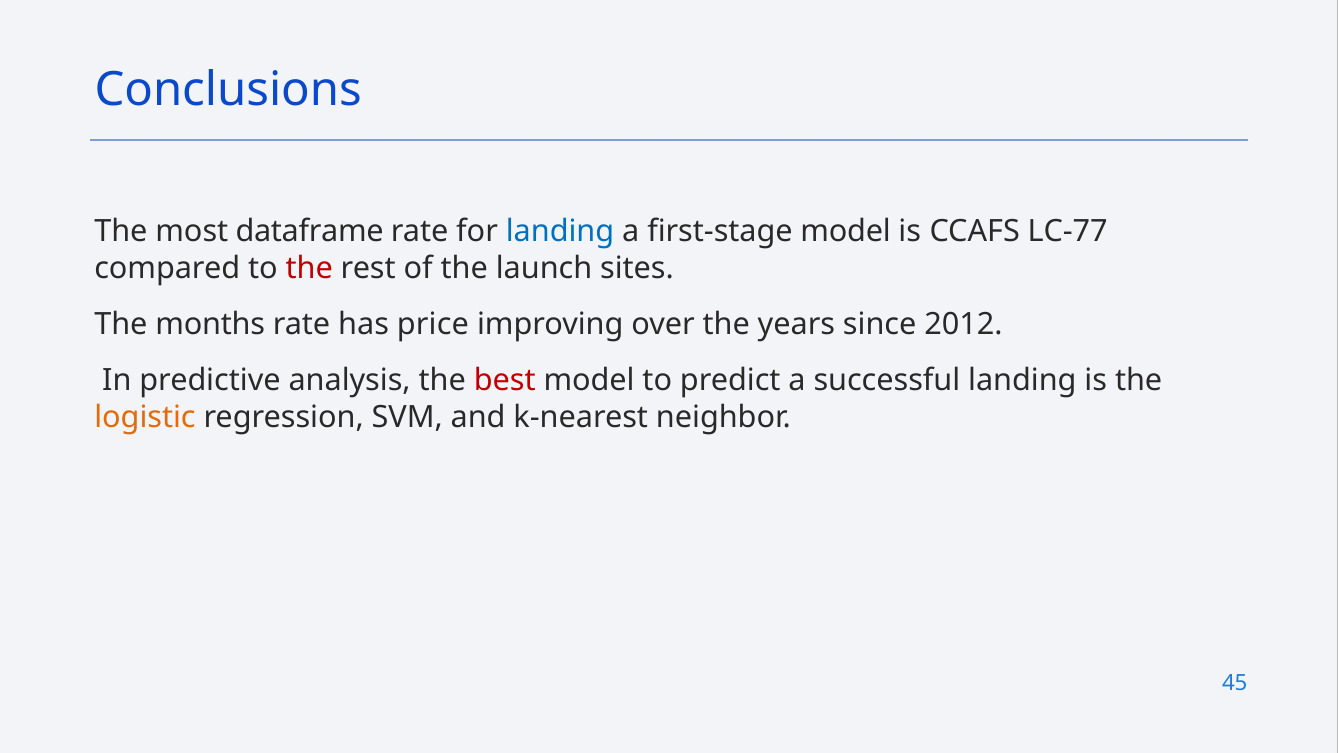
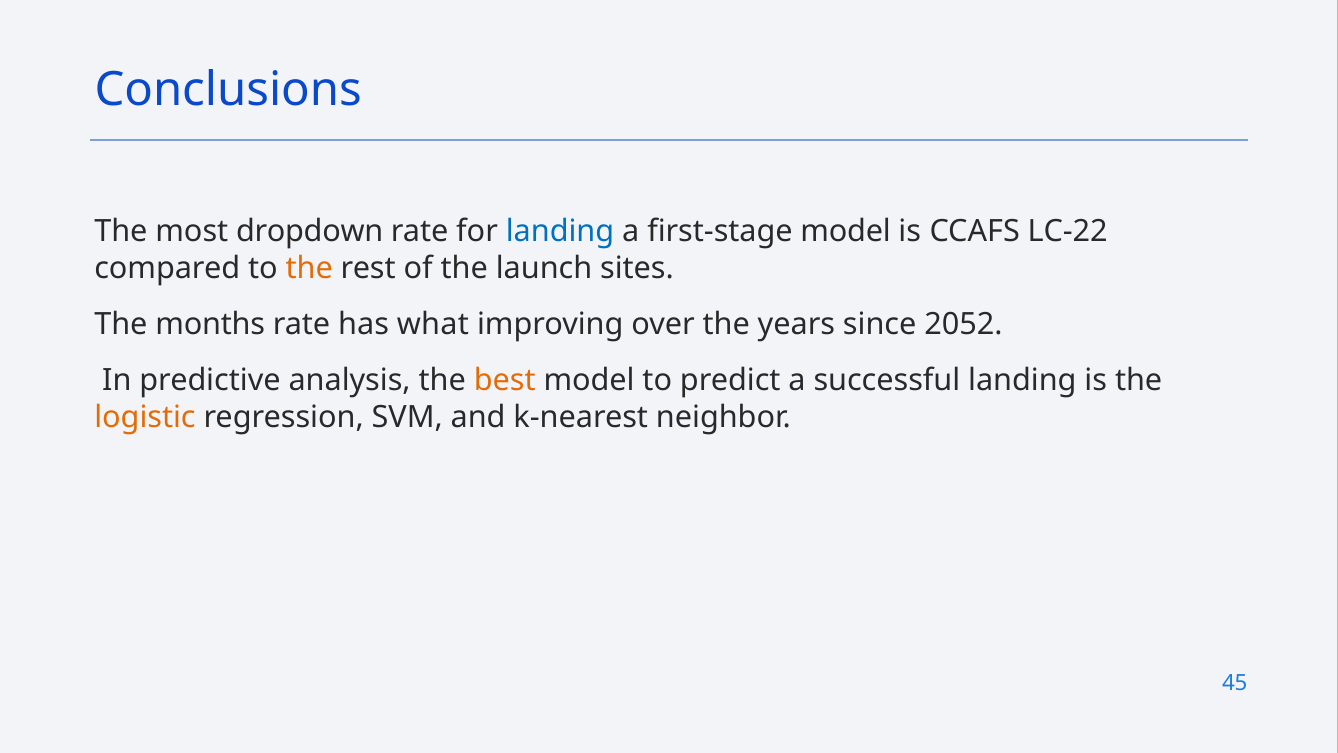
dataframe: dataframe -> dropdown (310, 231)
LC-77: LC-77 -> LC-22 (1068, 231)
the colour: red -> orange (309, 268)
price: price -> what (433, 324)
2012: 2012 -> 2052 (963, 324)
best colour: red -> orange (505, 380)
